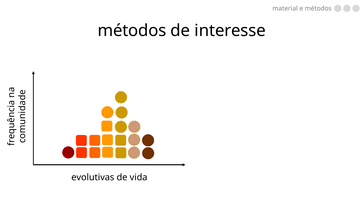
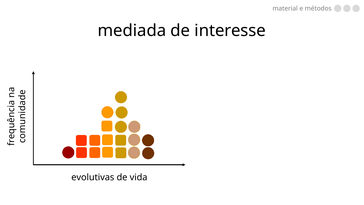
métodos: métodos -> mediada (132, 31)
